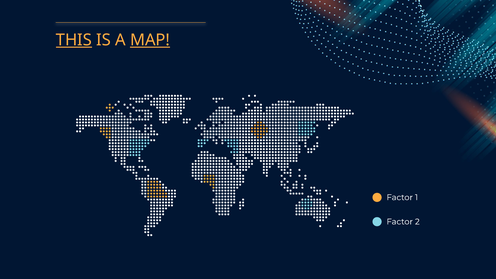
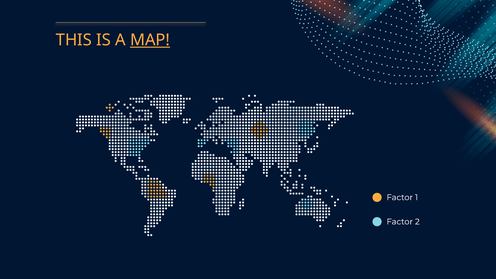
THIS underline: present -> none (74, 40)
